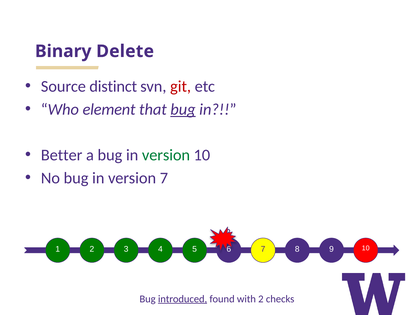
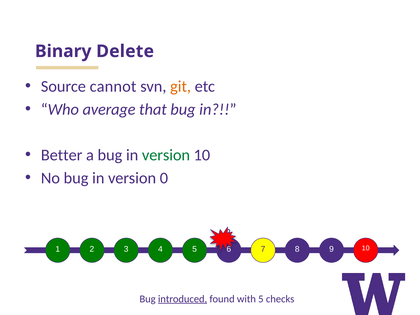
distinct: distinct -> cannot (113, 86)
git colour: red -> orange (181, 86)
element: element -> average (109, 109)
bug underline: present -> none (183, 109)
version 7: 7 -> 0 (164, 178)
with 2: 2 -> 5 (261, 299)
